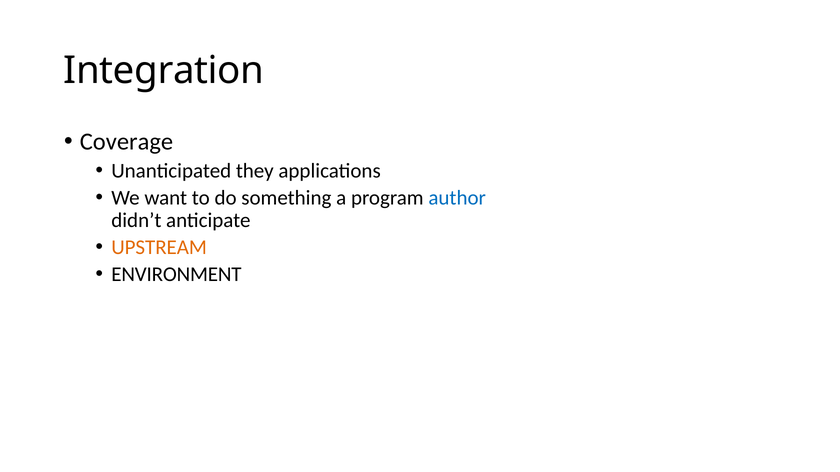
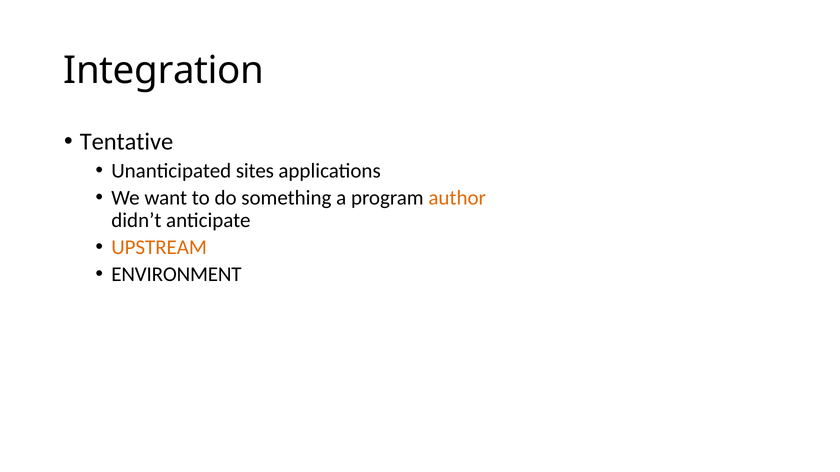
Coverage: Coverage -> Tentative (126, 142)
they: they -> sites (255, 171)
author colour: blue -> orange (457, 198)
